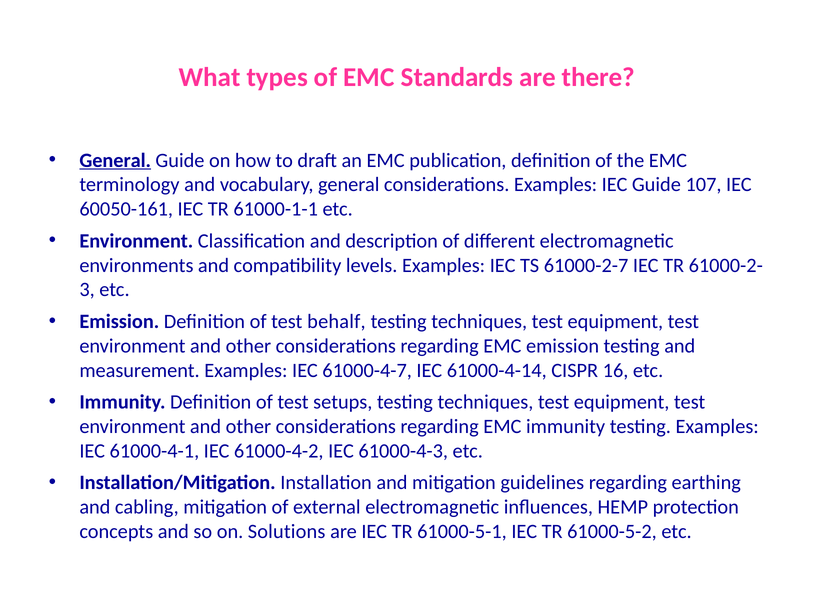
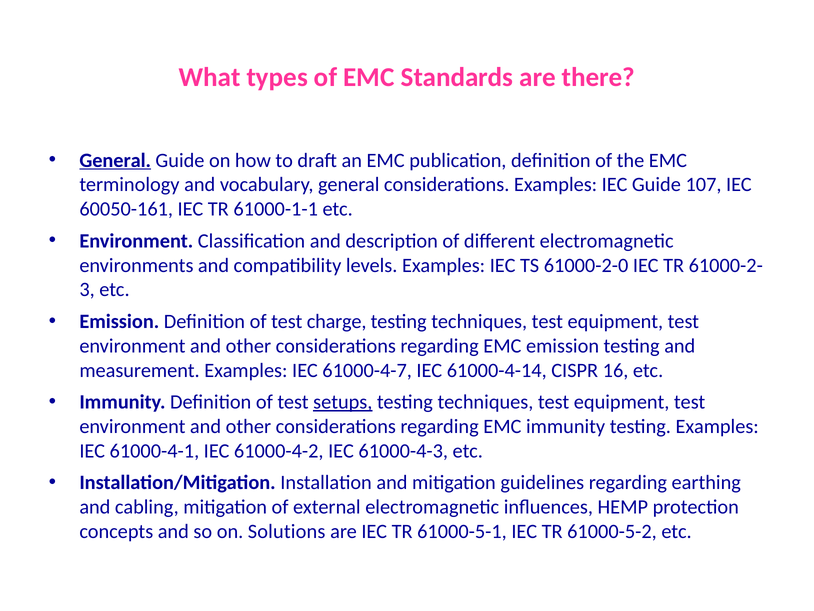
61000-2-7: 61000-2-7 -> 61000-2-0 (586, 265)
behalf: behalf -> charge (337, 321)
setups underline: none -> present (343, 402)
